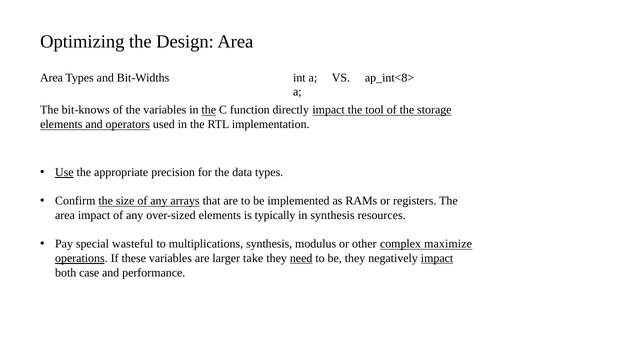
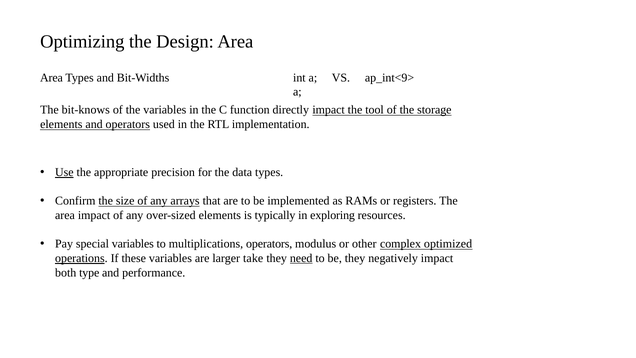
ap_int<8>: ap_int<8> -> ap_int<9> (390, 78)
the underline: present -> none (209, 110)
in synthesis: synthesis -> exploring (333, 215)
special wasteful: wasteful -> variables (133, 244)
multiplications synthesis: synthesis -> operators (269, 244)
maximize: maximize -> optimized (448, 244)
impact underline: present -> none (437, 258)
case: case -> type (89, 272)
